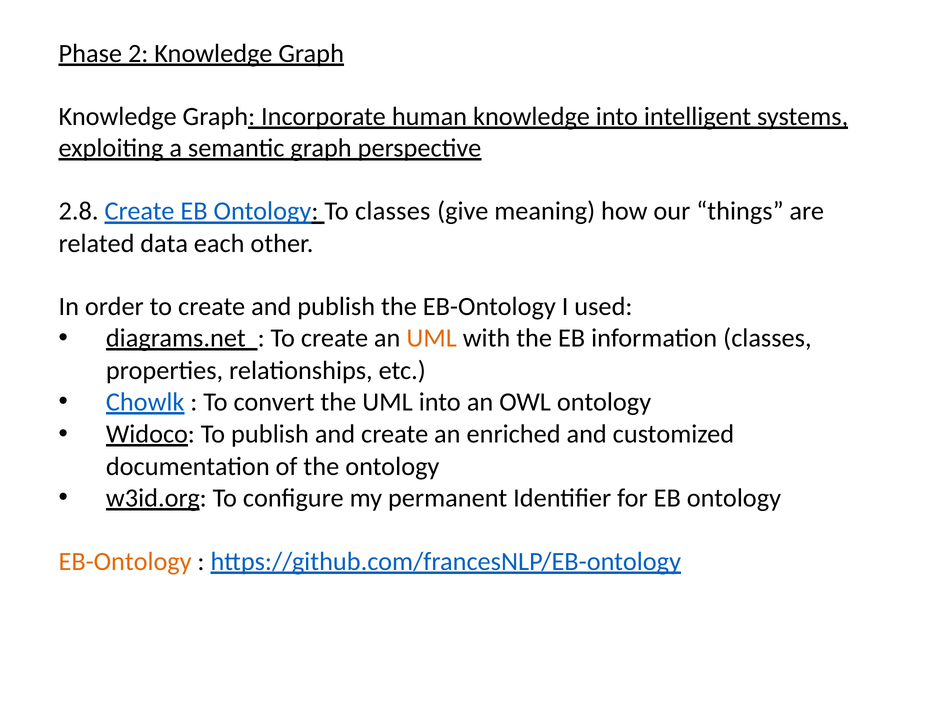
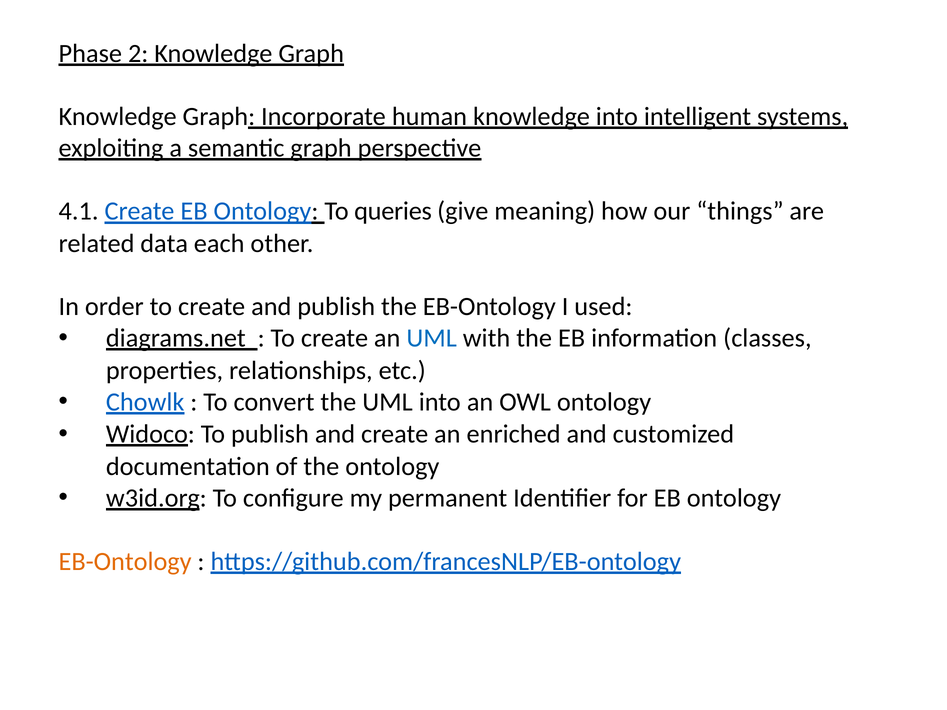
2.8: 2.8 -> 4.1 (79, 211)
To classes: classes -> queries (393, 211)
UML colour: orange -> blue (432, 338)
